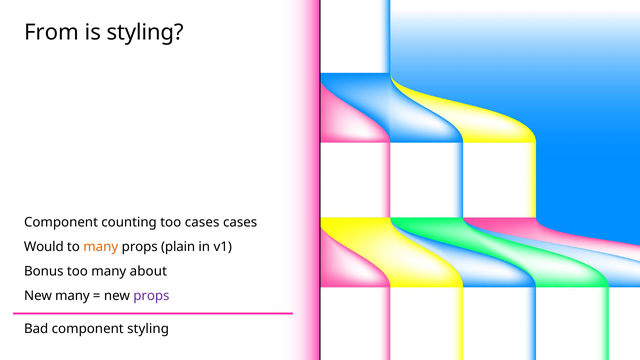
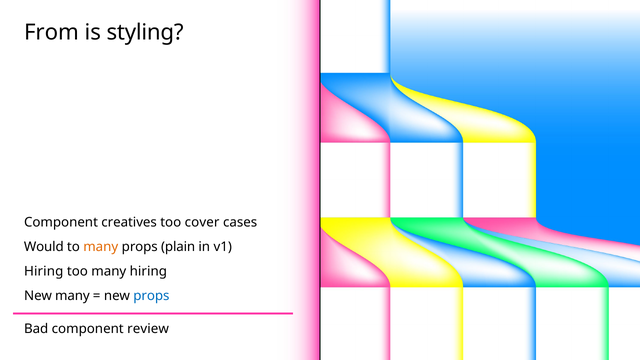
counting: counting -> creatives (129, 222)
too cases: cases -> cover (202, 222)
Bonus: Bonus -> Hiring (44, 272)
many about: about -> hiring (148, 272)
props colour: purple -> blue (151, 296)
component styling: styling -> review (148, 329)
